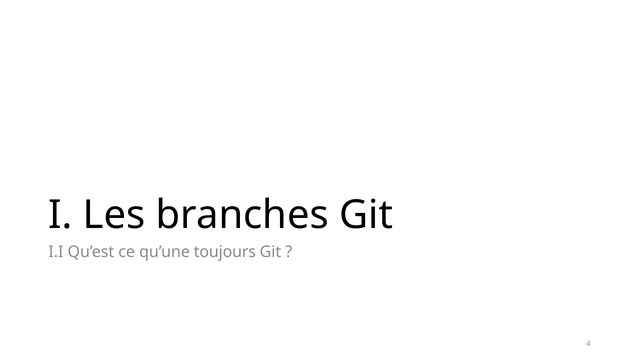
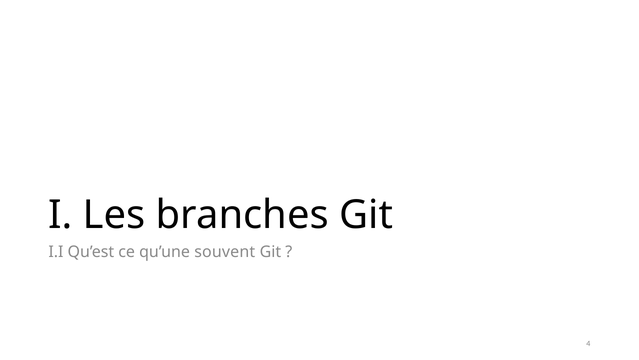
toujours: toujours -> souvent (225, 251)
